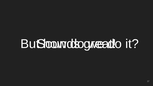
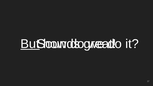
But underline: none -> present (30, 44)
